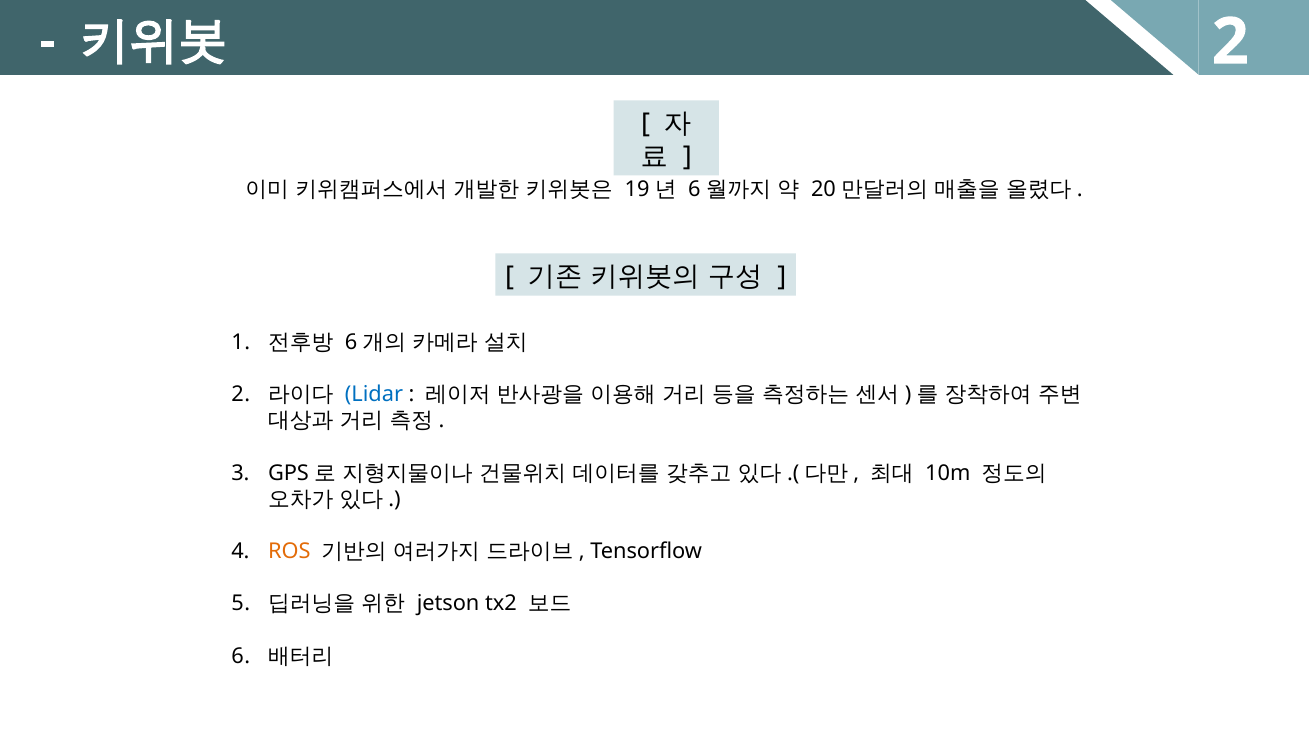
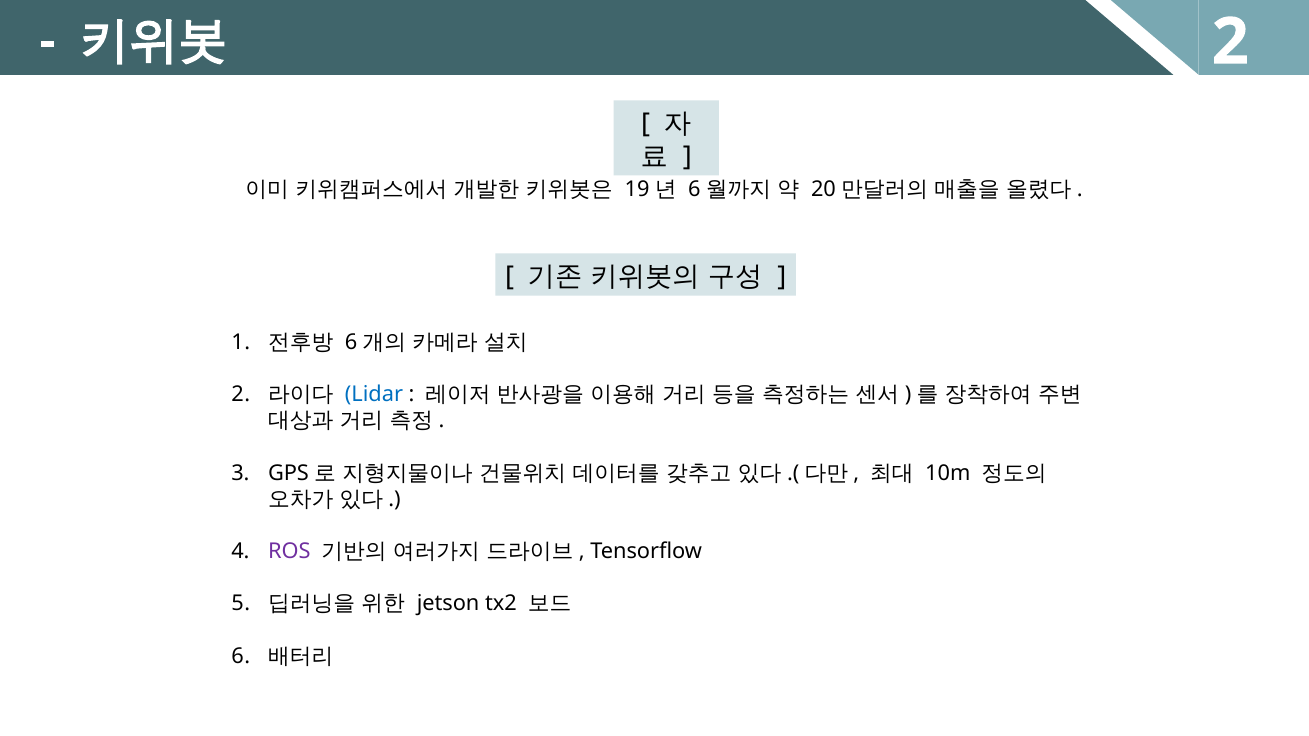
ROS colour: orange -> purple (289, 552)
